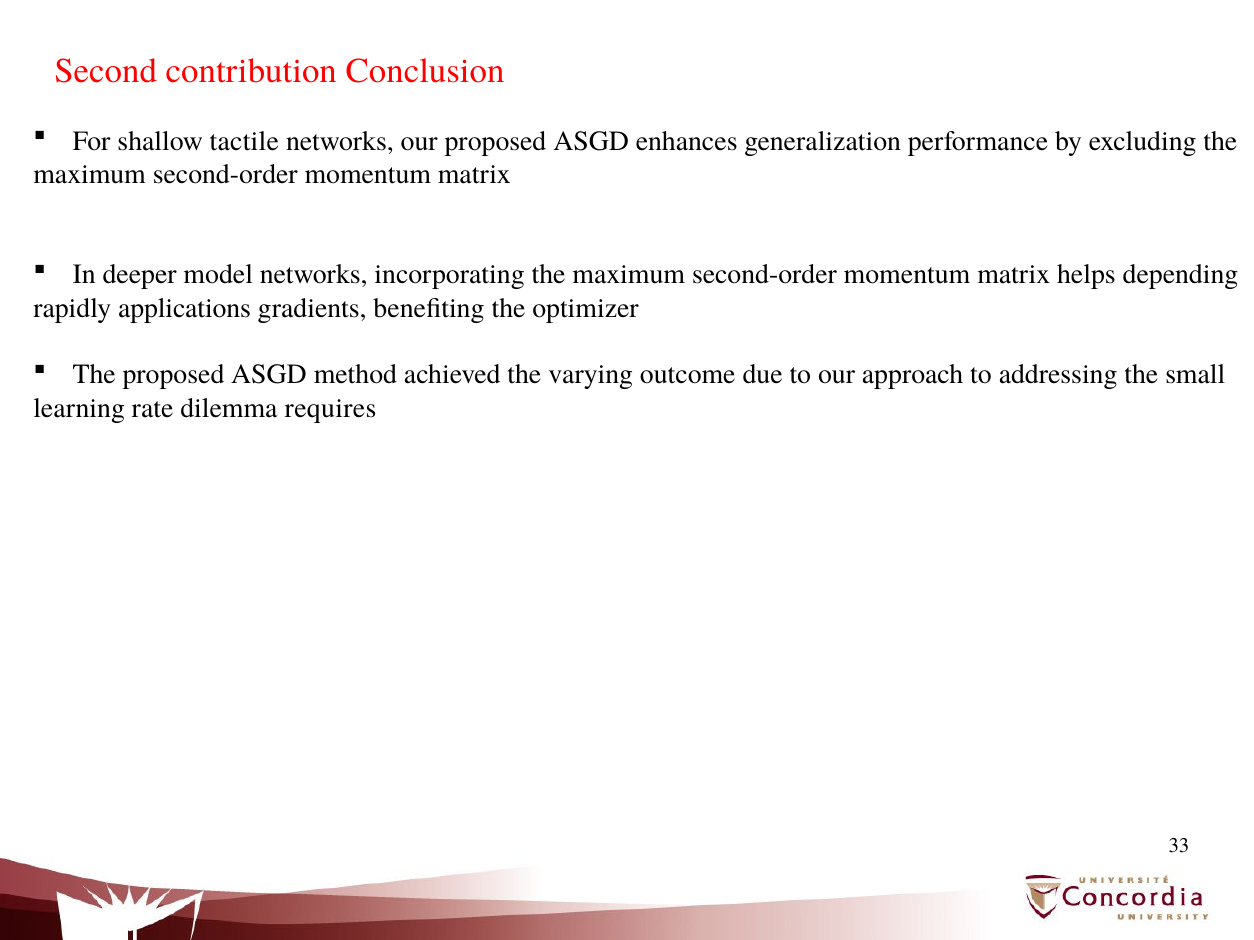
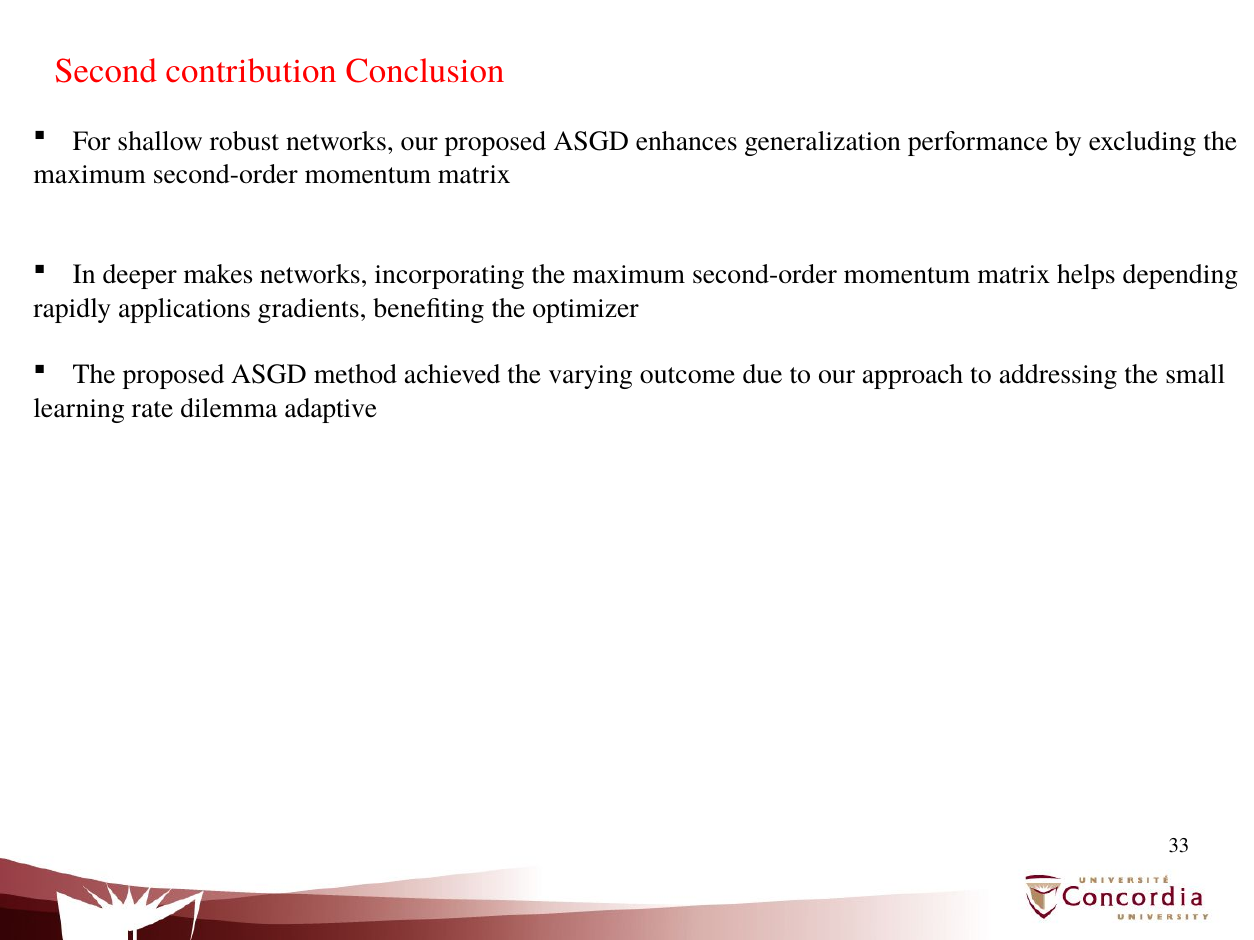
tactile: tactile -> robust (244, 141)
model: model -> makes (218, 275)
requires: requires -> adaptive (331, 408)
